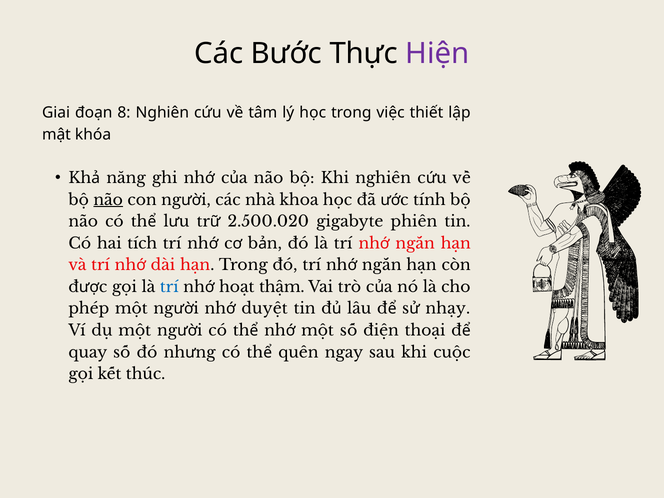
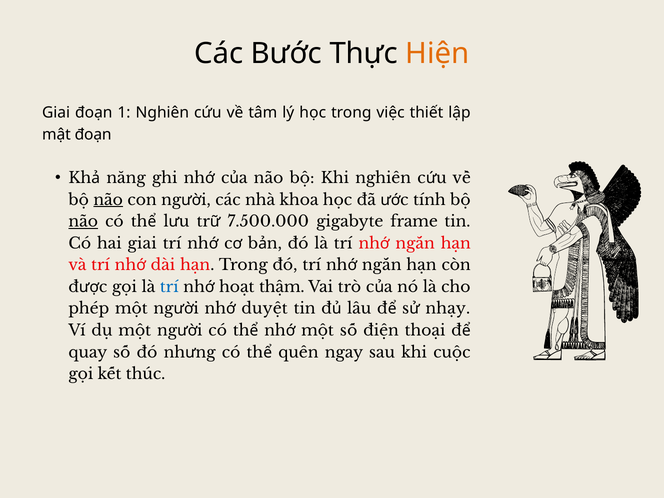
Hiện colour: purple -> orange (437, 53)
8: 8 -> 1 (124, 113)
mật khóa: khóa -> đoạn (93, 135)
não underline: none -> present (83, 222)
2.500.020: 2.500.020 -> 7.500.000 (268, 222)
phiên: phiên -> frame (414, 222)
hai tích: tích -> giai (142, 243)
